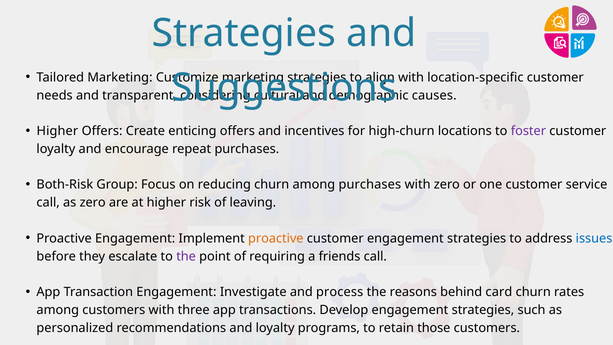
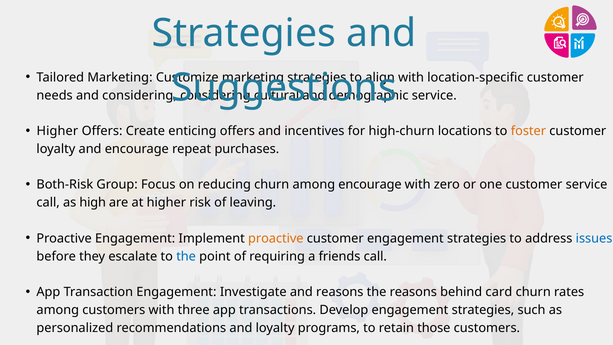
and transparent: transparent -> considering (139, 95)
causes: causes -> service (434, 95)
foster colour: purple -> orange (528, 131)
among purchases: purchases -> encourage (370, 185)
as zero: zero -> high (93, 203)
the colour: purple -> blue (186, 256)
and process: process -> reasons (340, 292)
